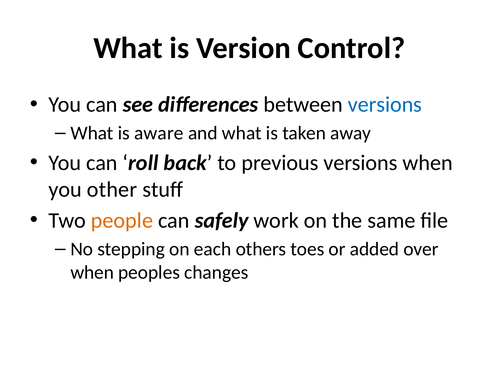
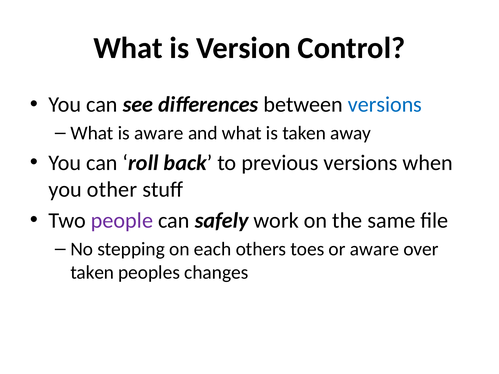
people colour: orange -> purple (122, 221)
or added: added -> aware (374, 249)
when: when -> taken (92, 273)
